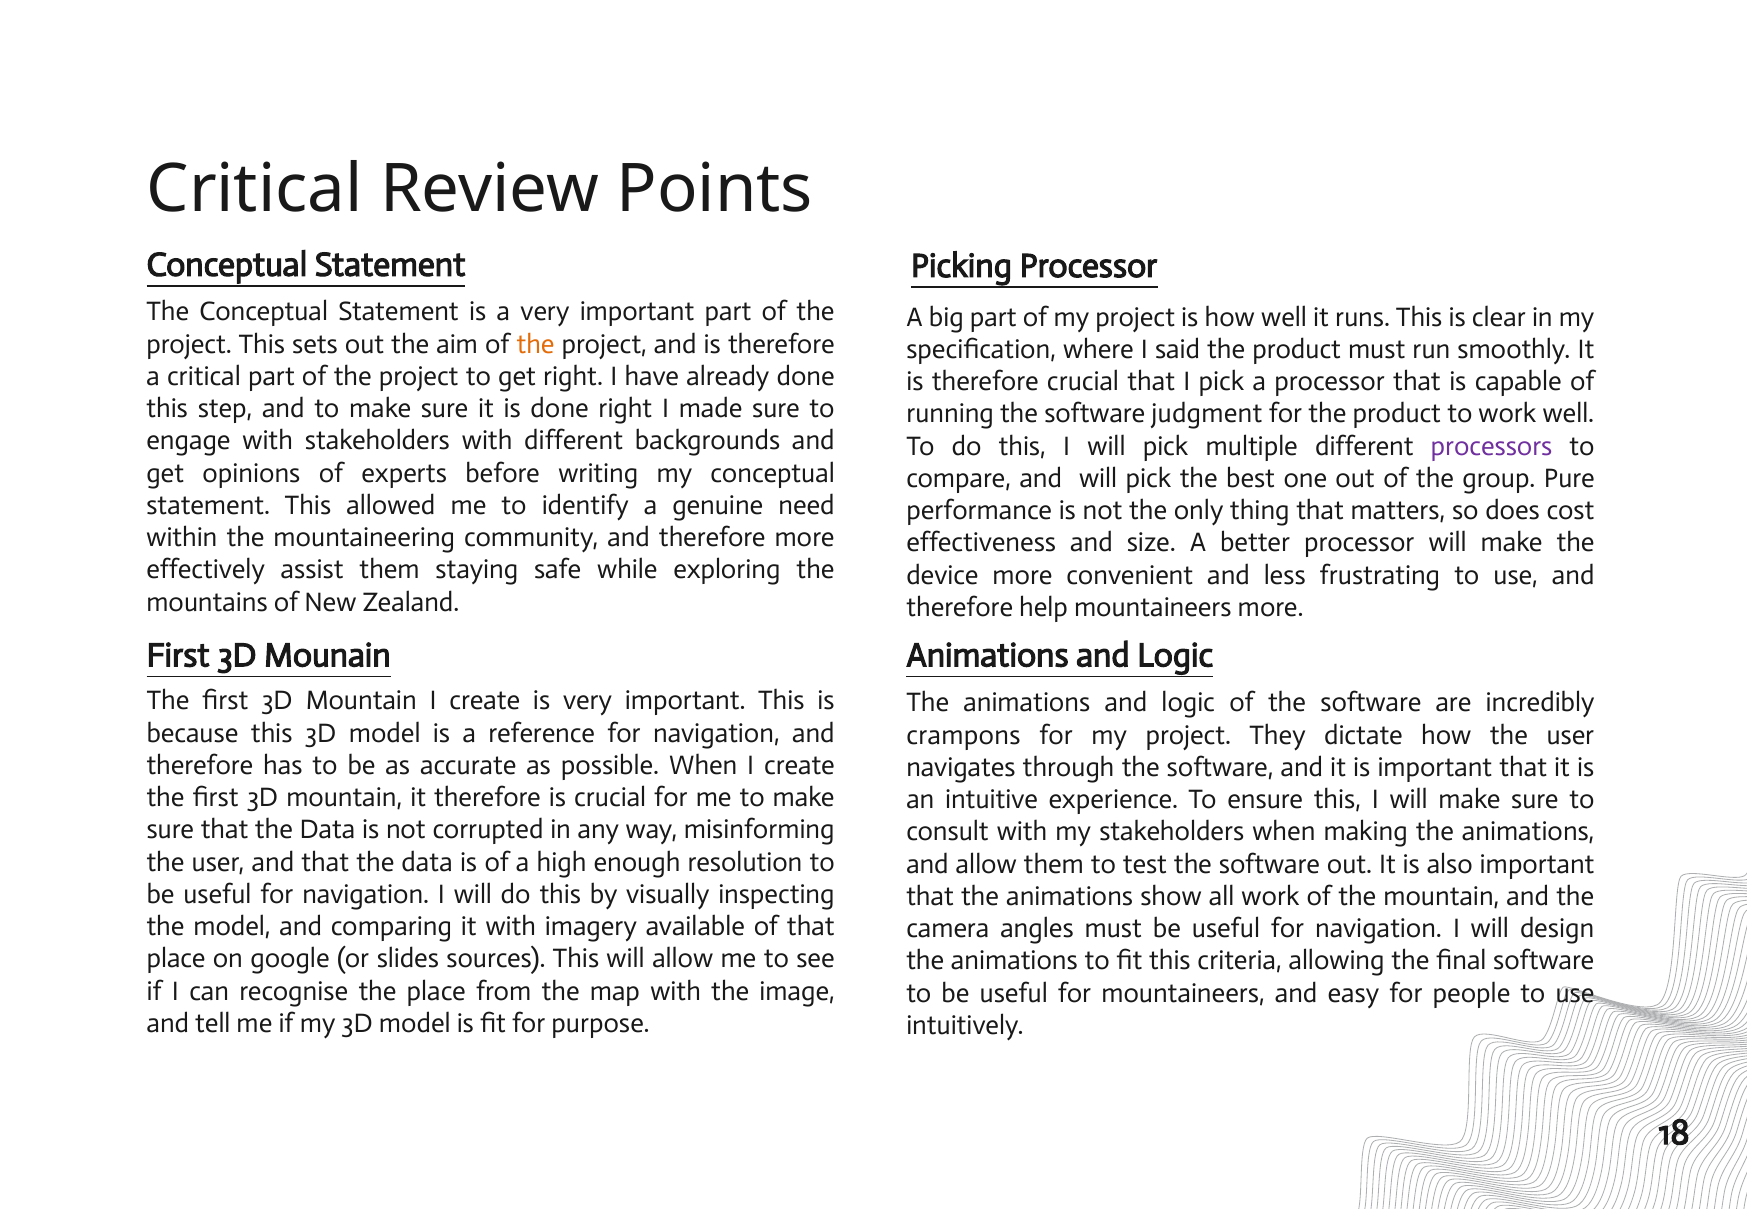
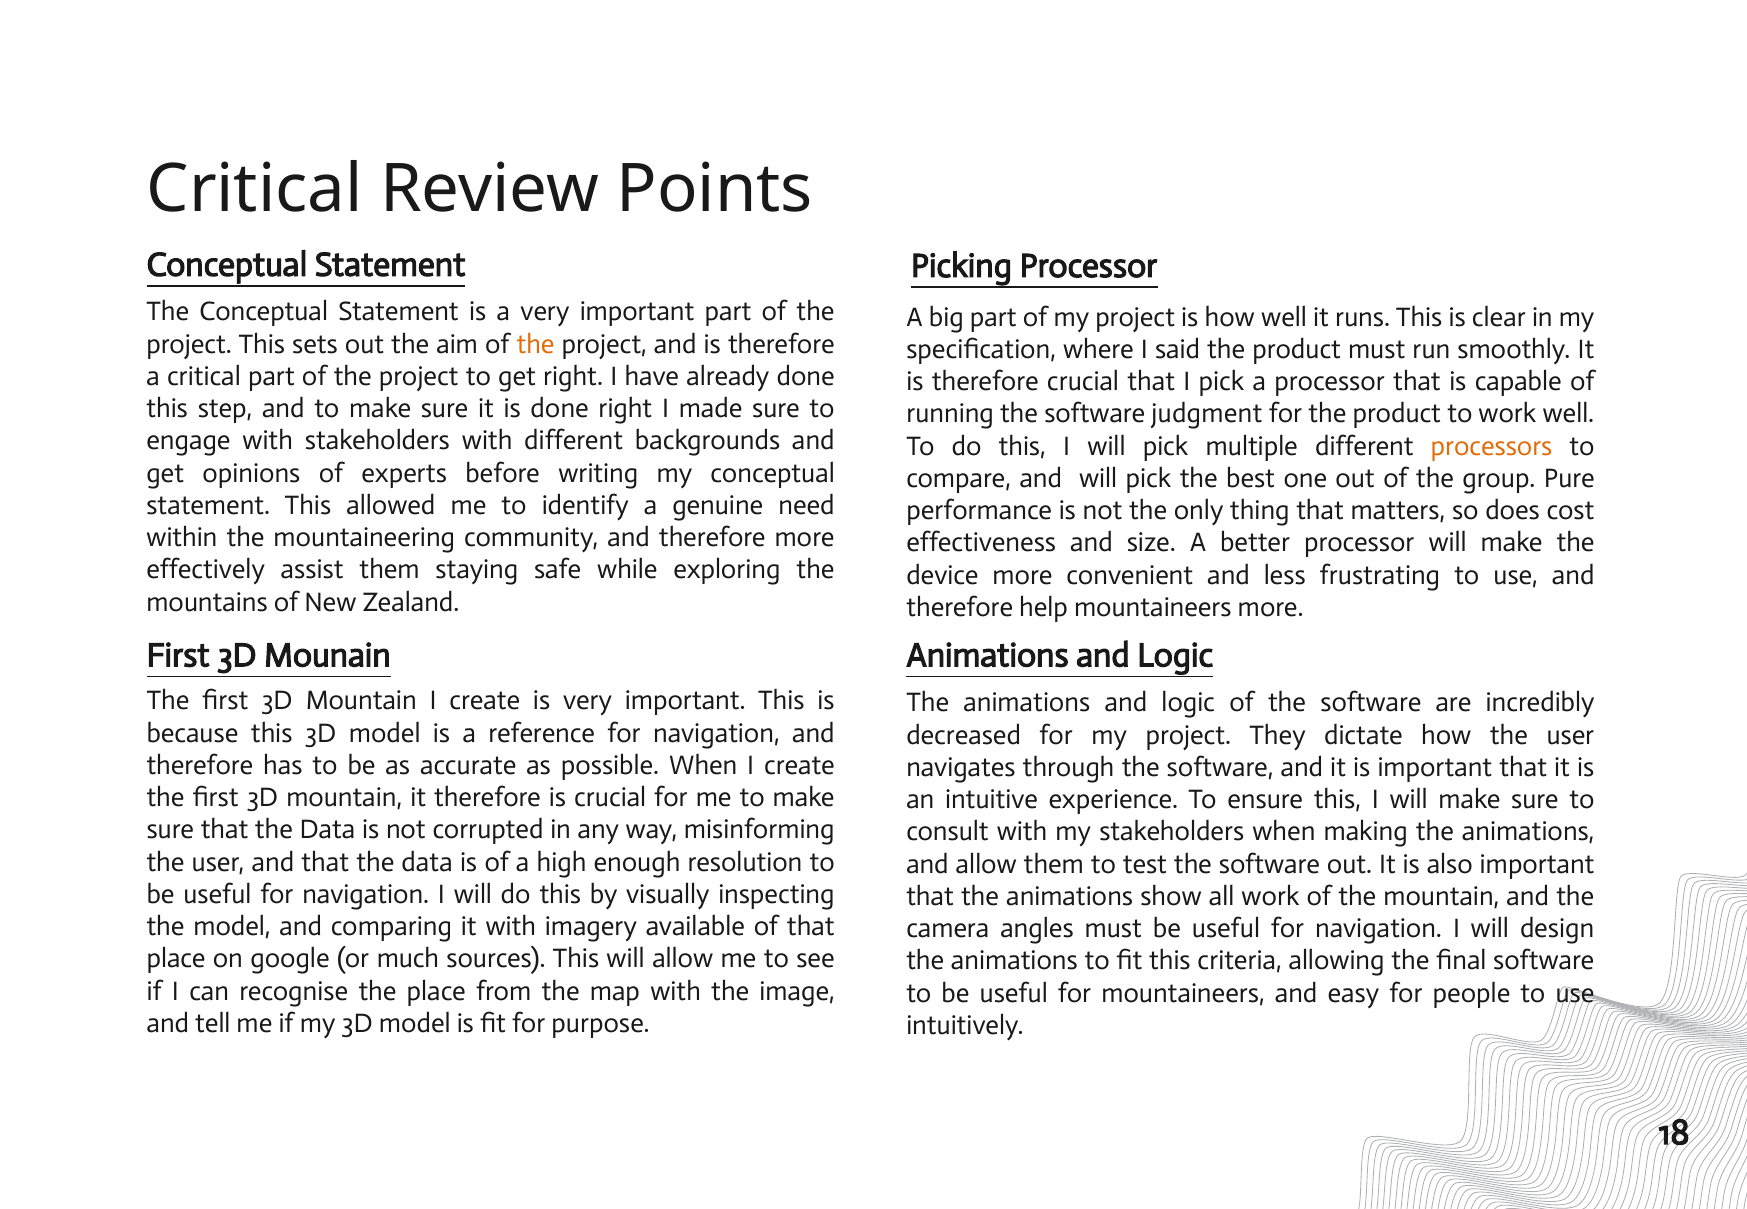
processors colour: purple -> orange (1492, 446)
crampons: crampons -> decreased (964, 736)
slides: slides -> much (408, 959)
